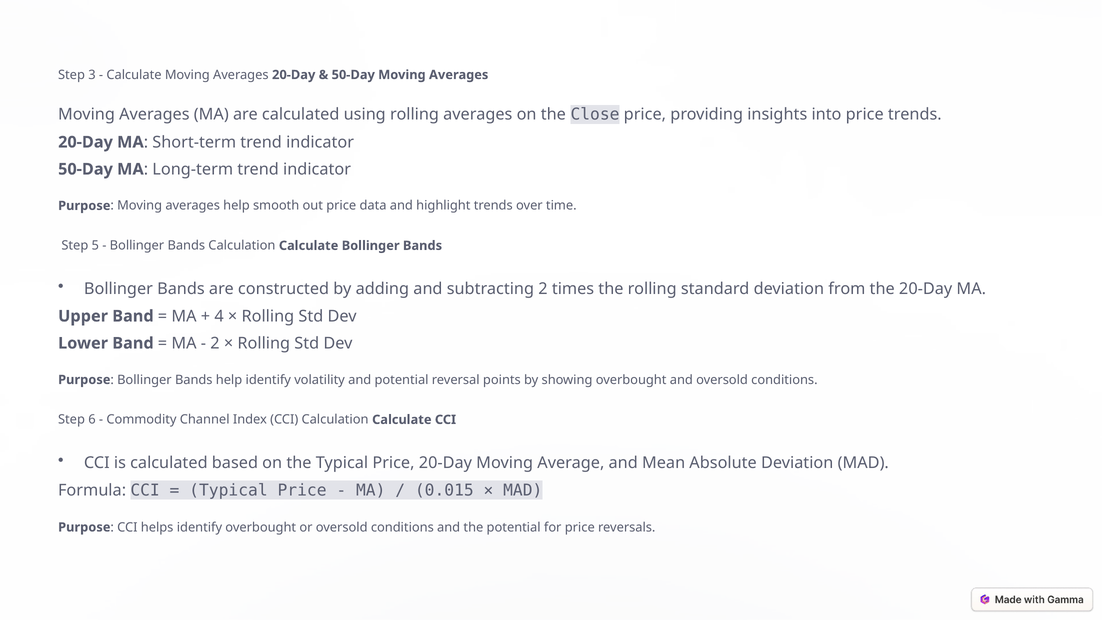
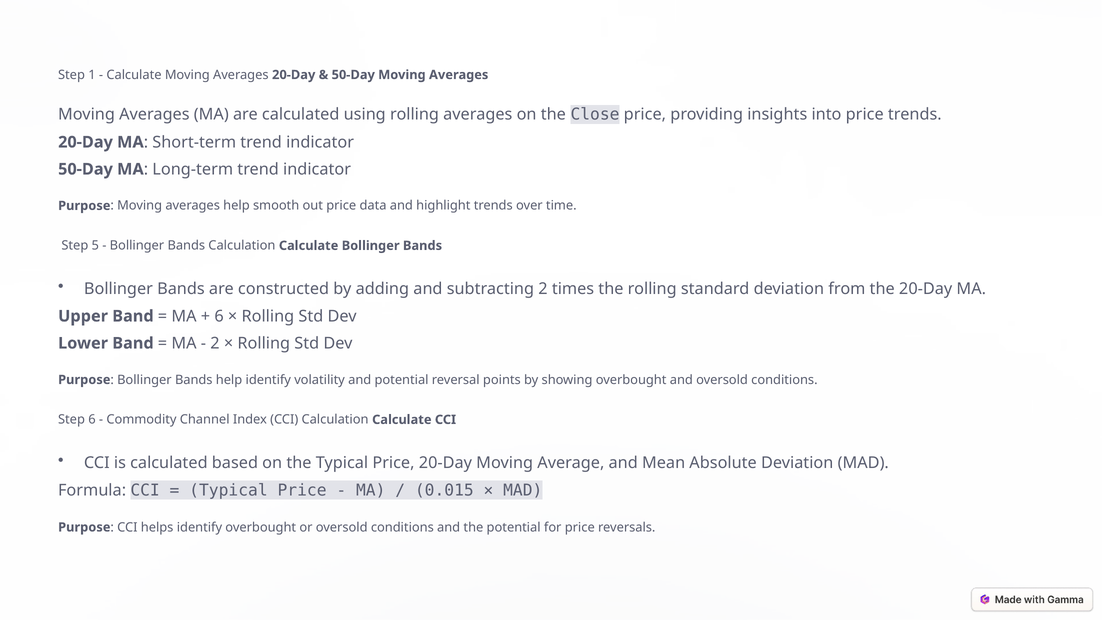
3: 3 -> 1 (92, 75)
4: 4 -> 6 (219, 316)
